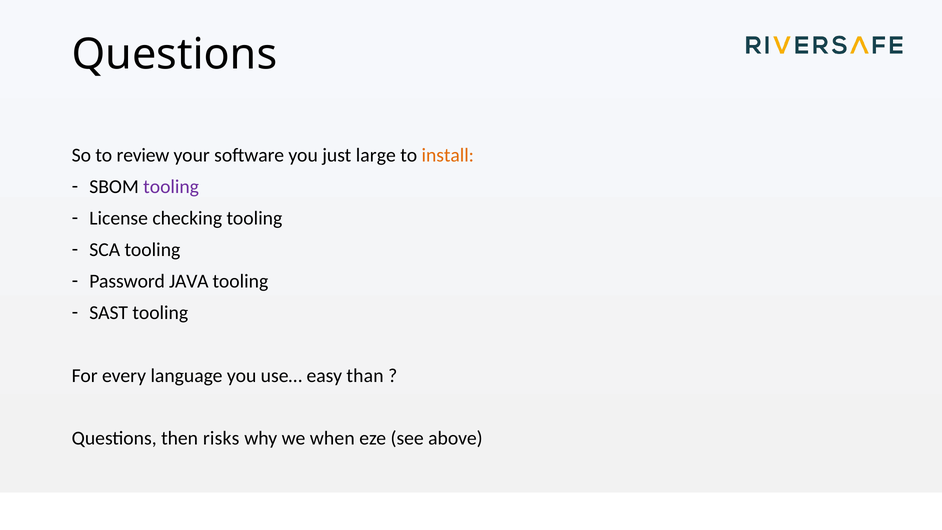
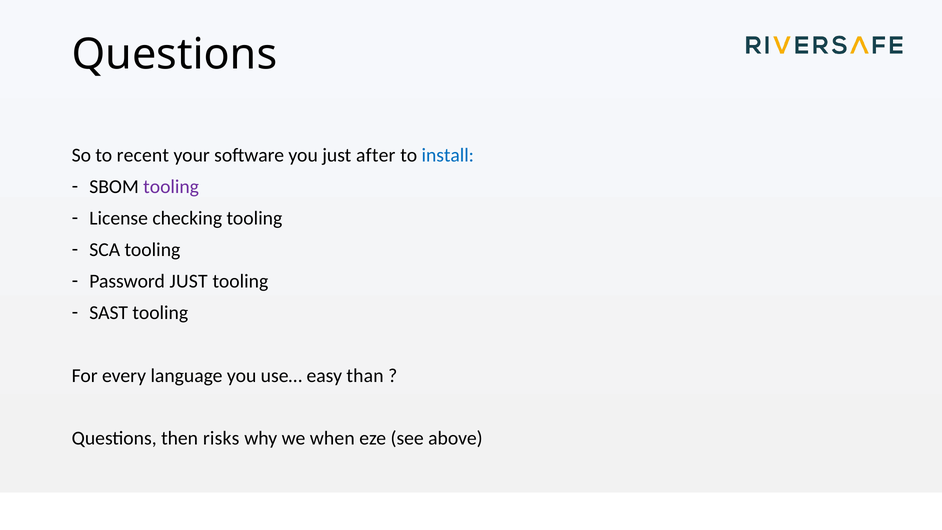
review: review -> recent (143, 155)
large: large -> after (376, 155)
install colour: orange -> blue (448, 155)
Password JAVA: JAVA -> JUST (189, 281)
